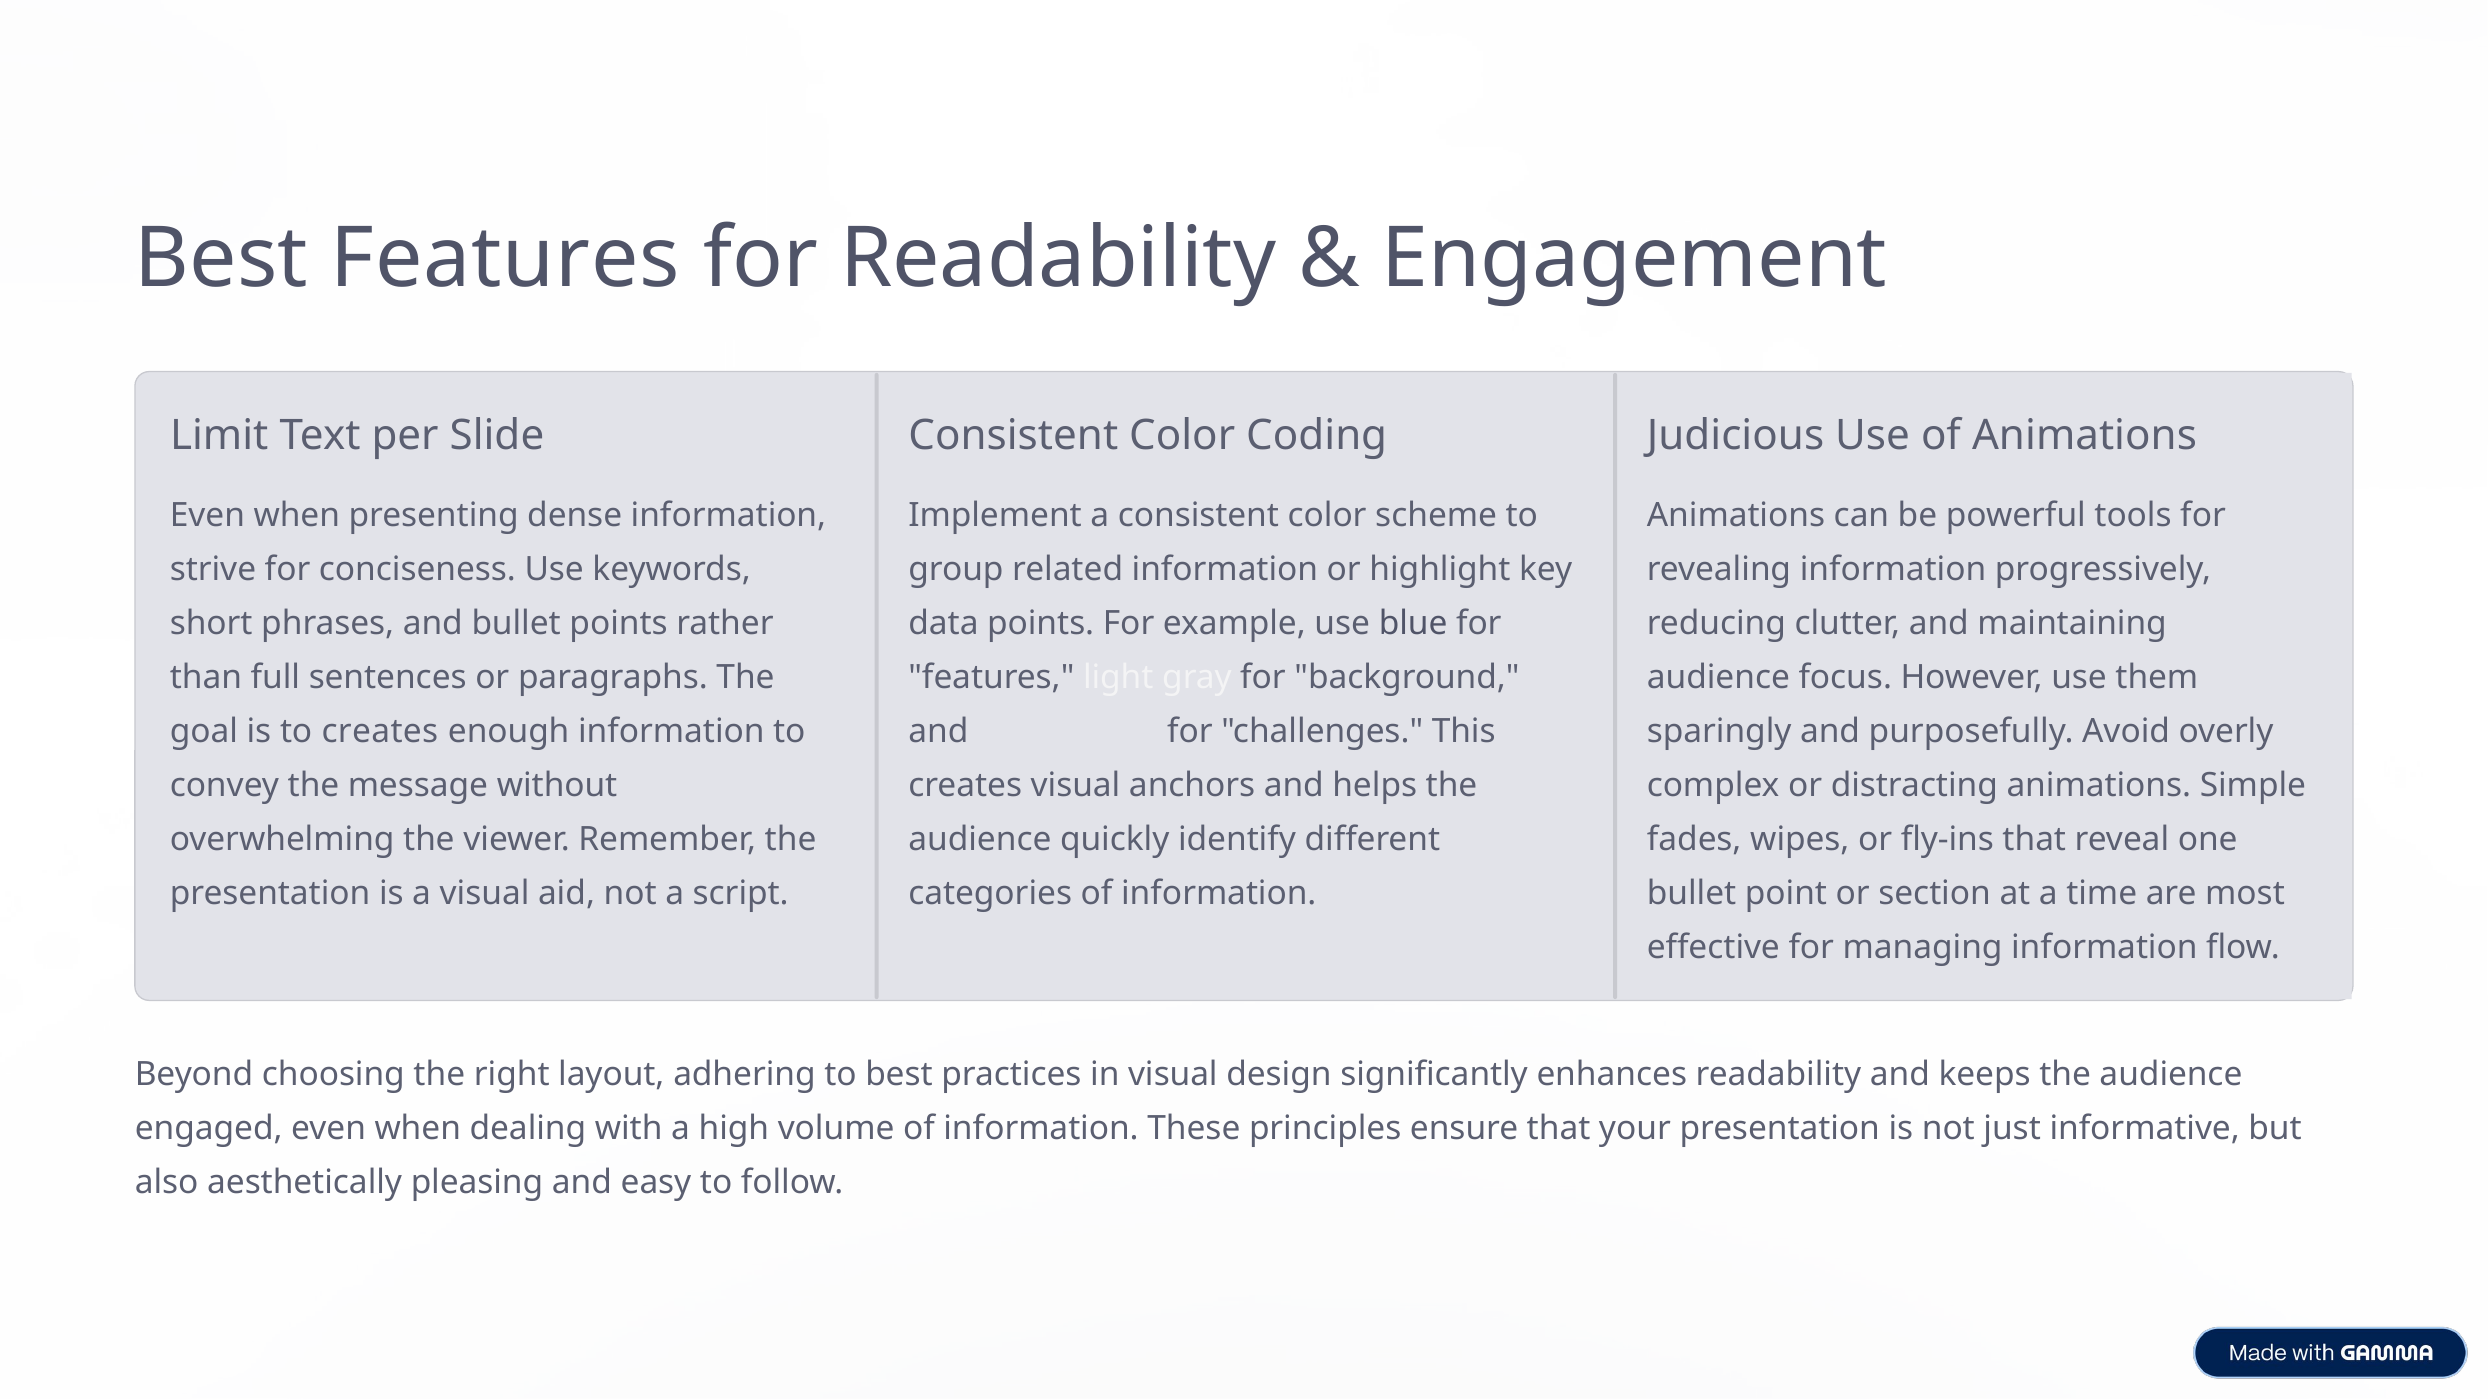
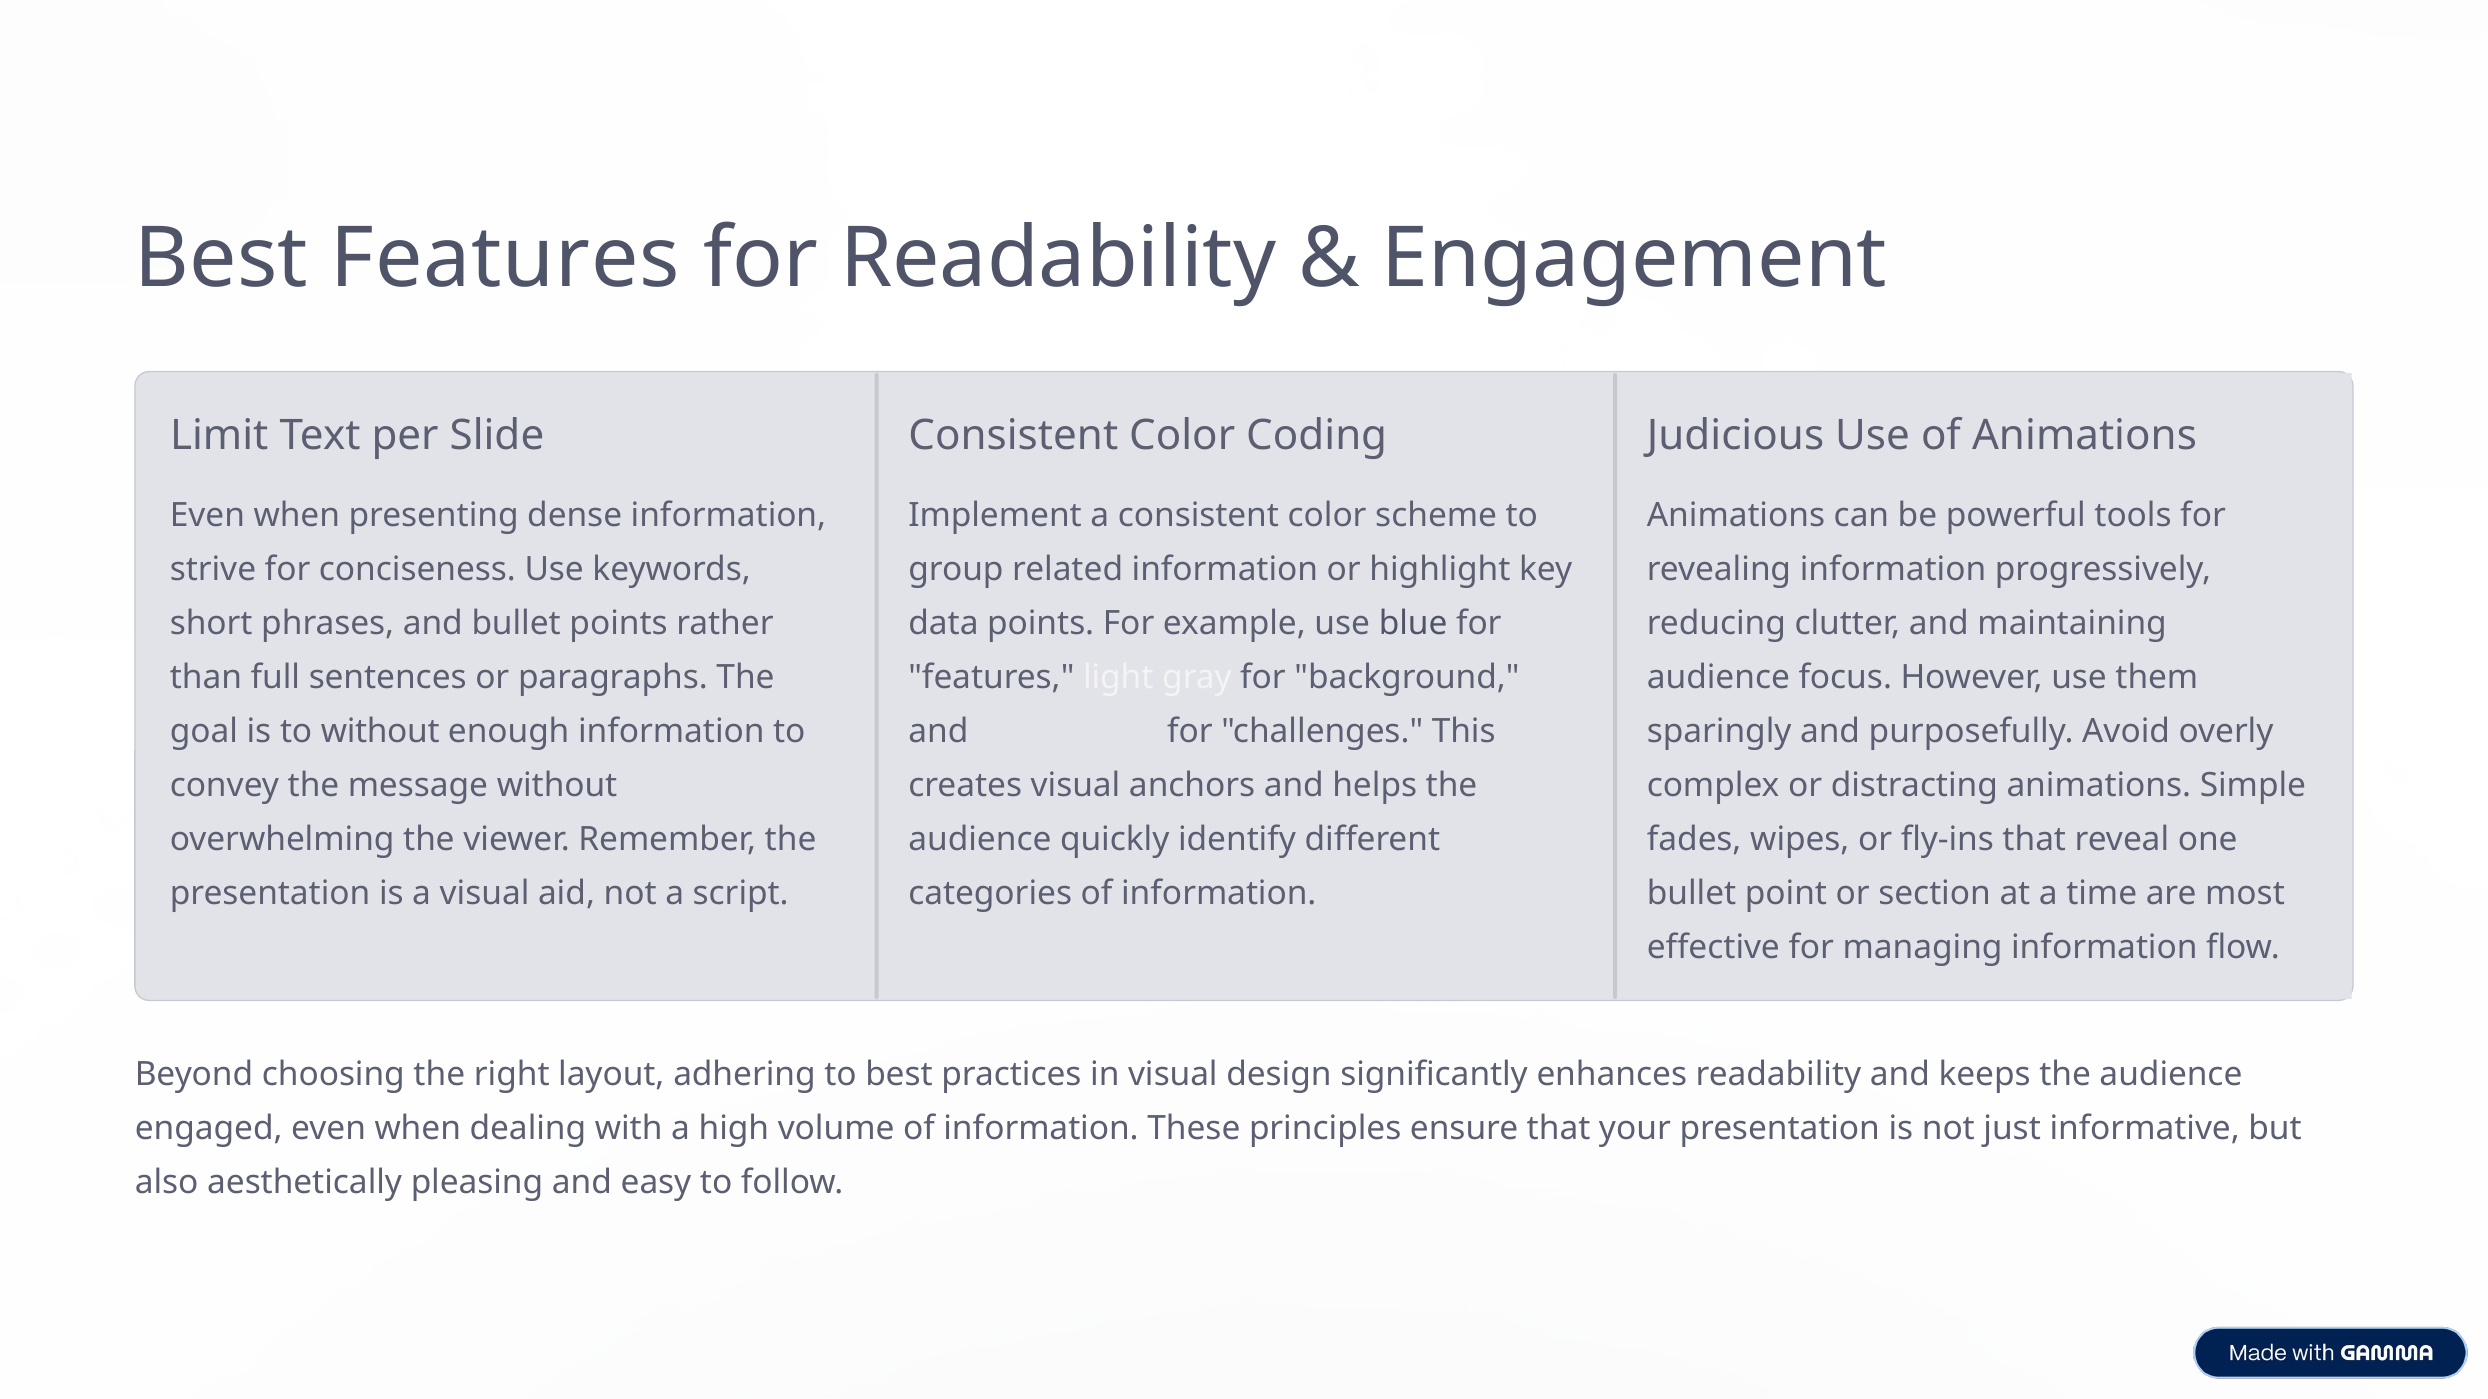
to creates: creates -> without (380, 732)
